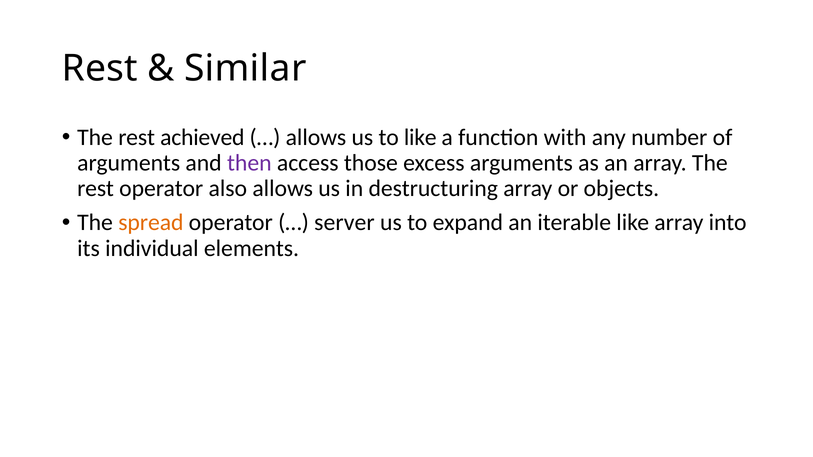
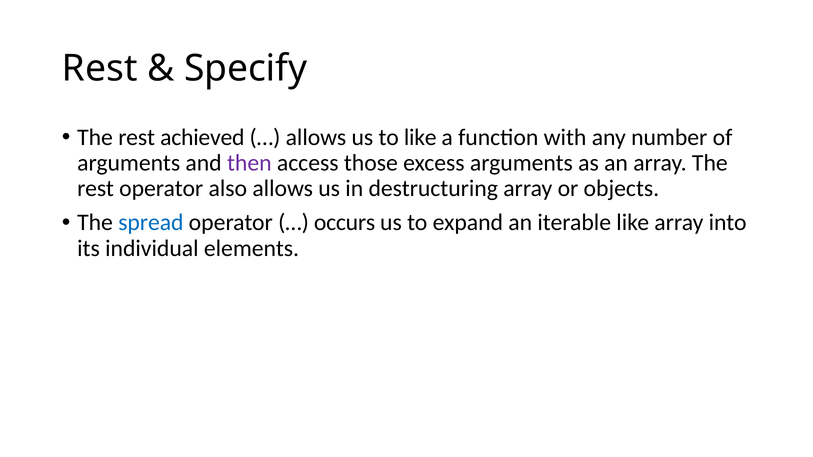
Similar: Similar -> Specify (246, 68)
spread colour: orange -> blue (151, 223)
server: server -> occurs (345, 223)
